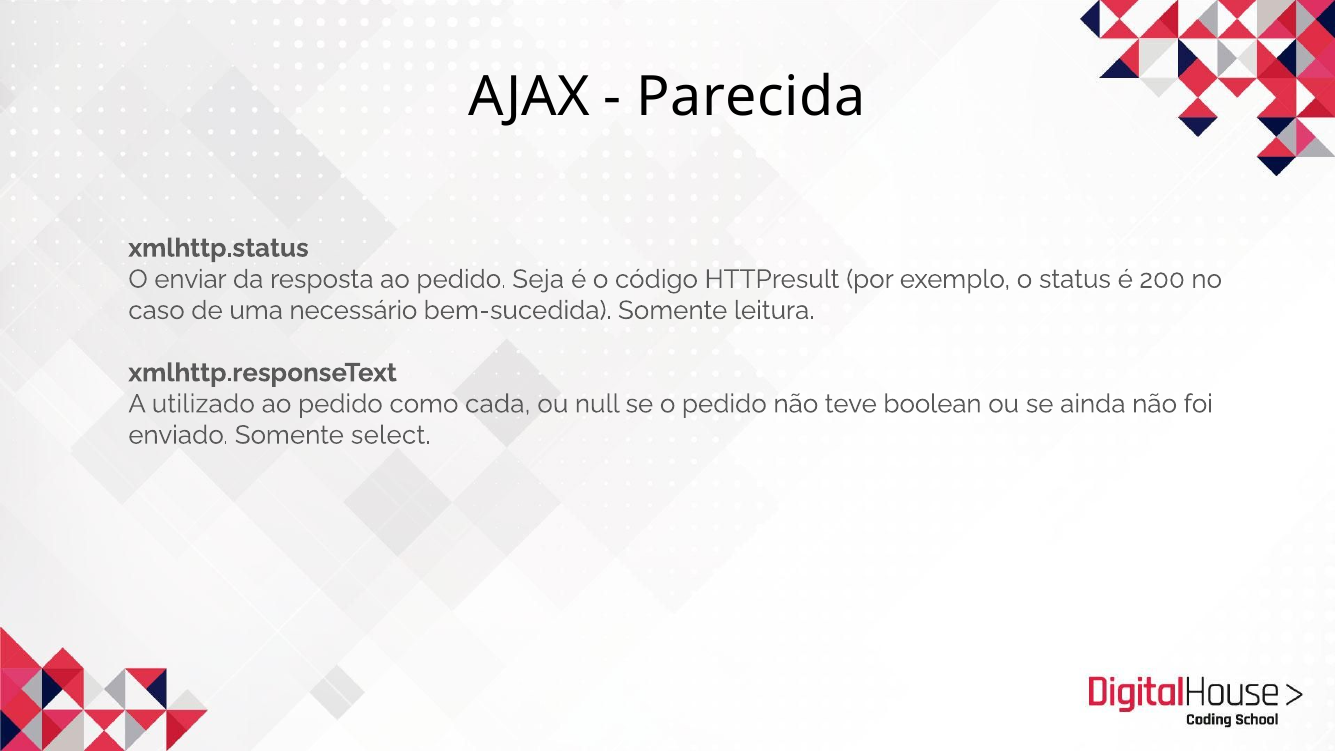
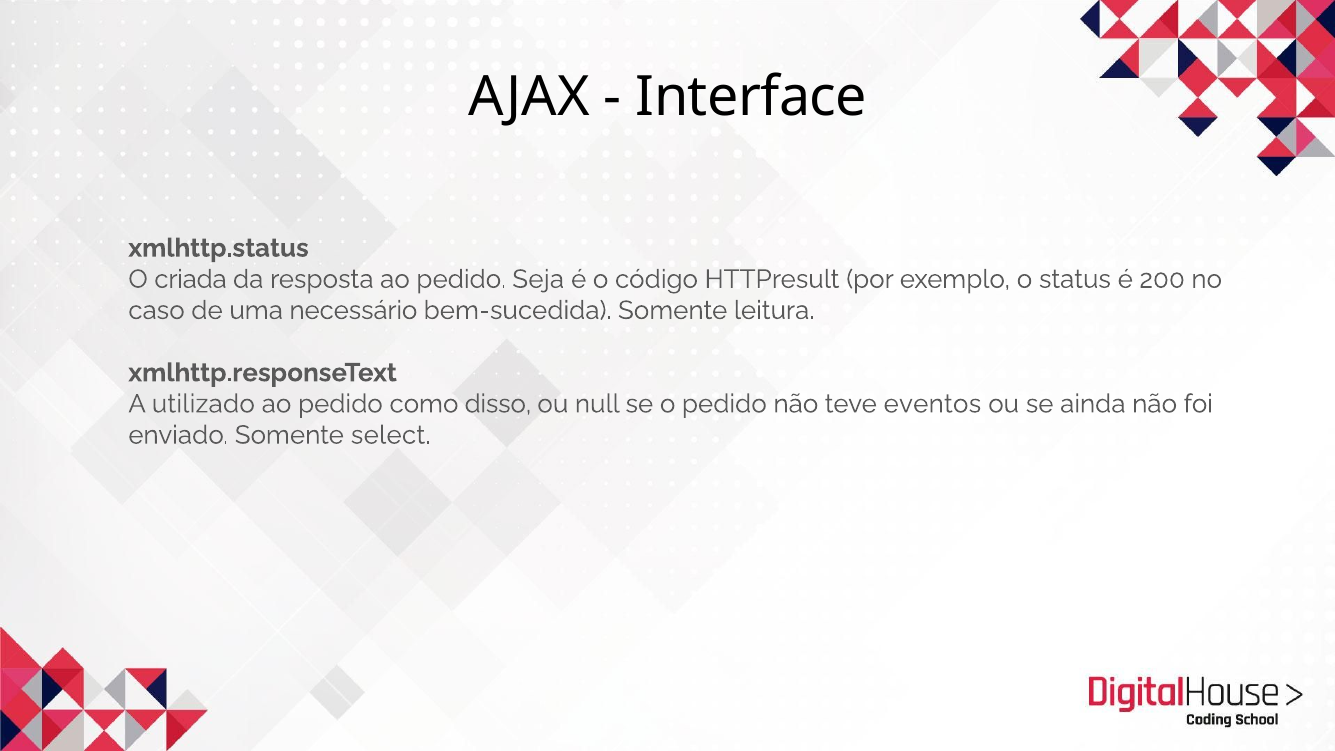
Parecida: Parecida -> Interface (751, 97)
enviar: enviar -> criada (190, 279)
cada: cada -> disso (498, 404)
boolean: boolean -> eventos (932, 404)
